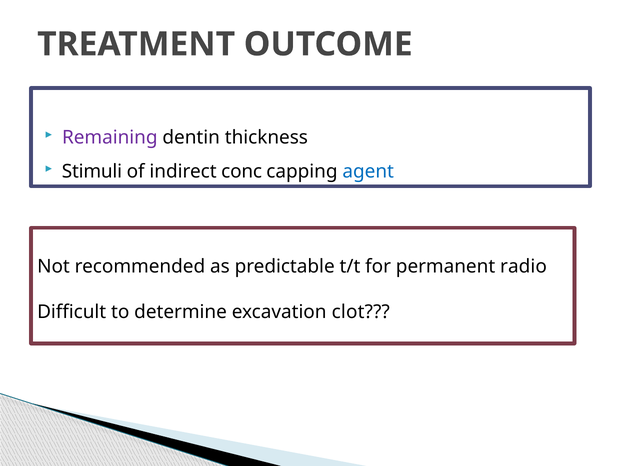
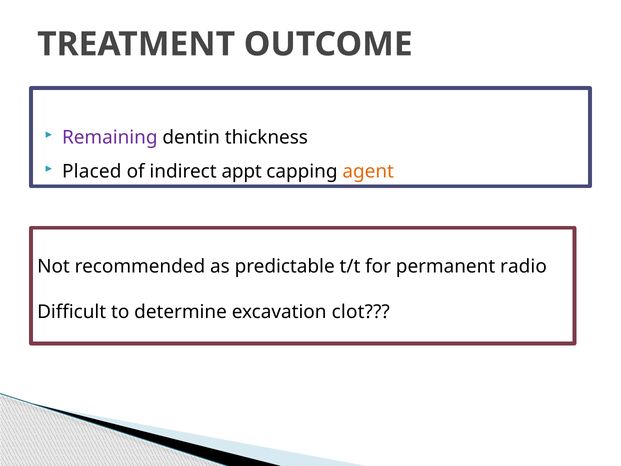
Stimuli: Stimuli -> Placed (92, 171)
conc: conc -> appt (242, 171)
agent colour: blue -> orange (368, 171)
